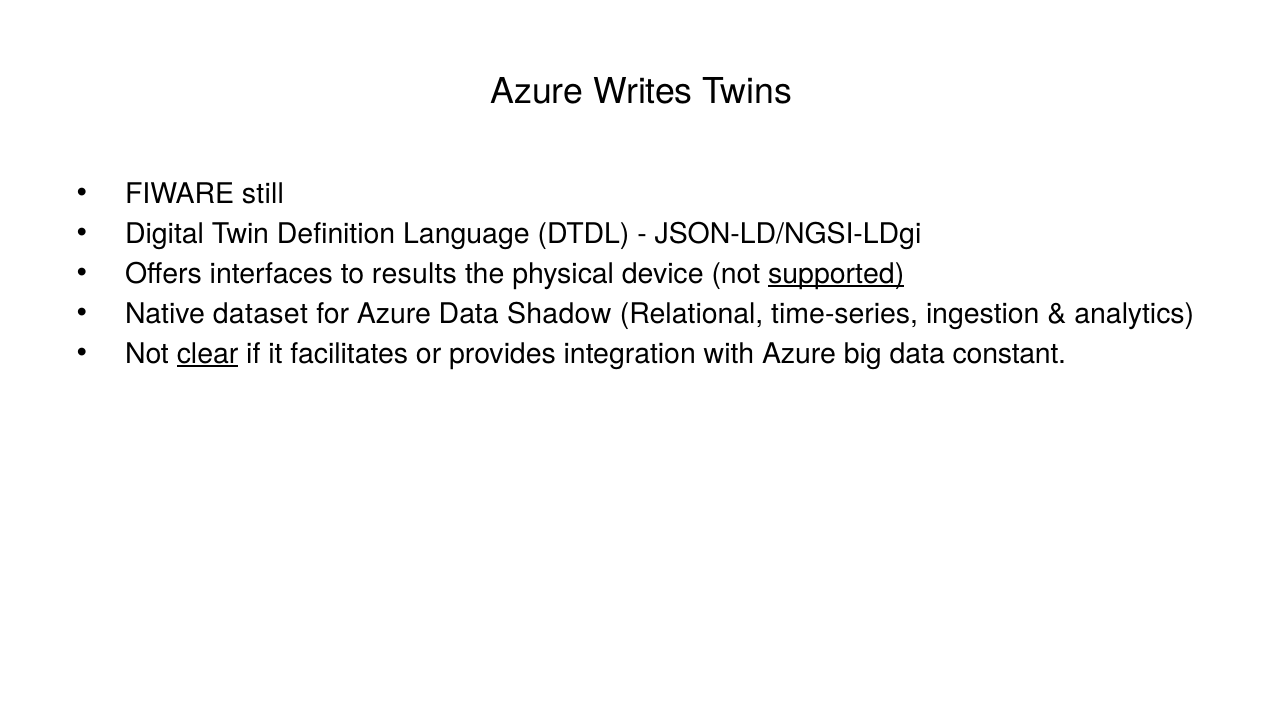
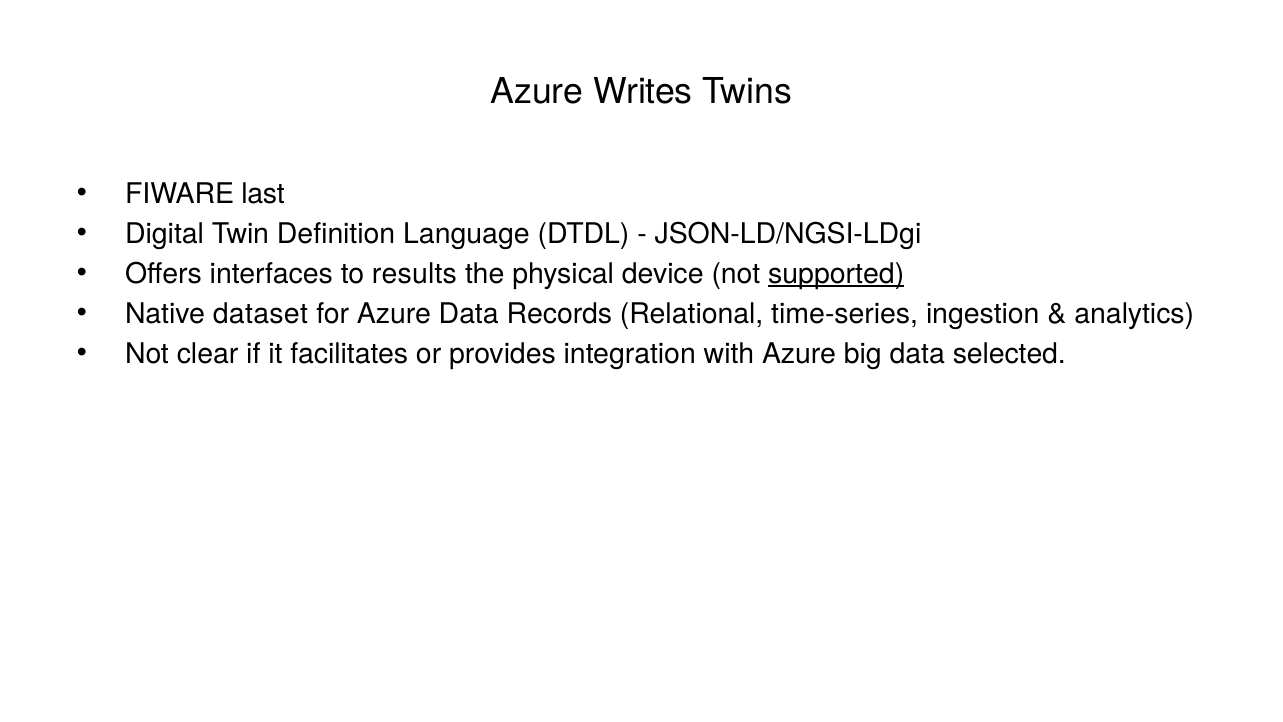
still: still -> last (263, 194)
Shadow: Shadow -> Records (559, 314)
clear underline: present -> none (208, 354)
constant: constant -> selected (1009, 354)
